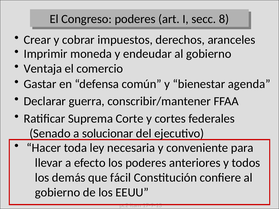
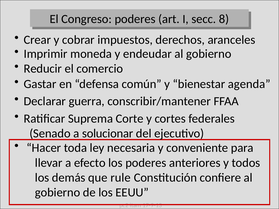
Ventaja: Ventaja -> Reducir (43, 69)
fácil: fácil -> rule (121, 178)
